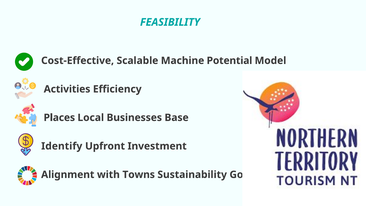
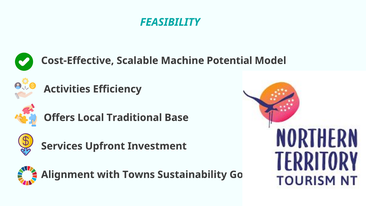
Places: Places -> Offers (59, 118)
Businesses: Businesses -> Traditional (134, 118)
Identify: Identify -> Services (62, 146)
